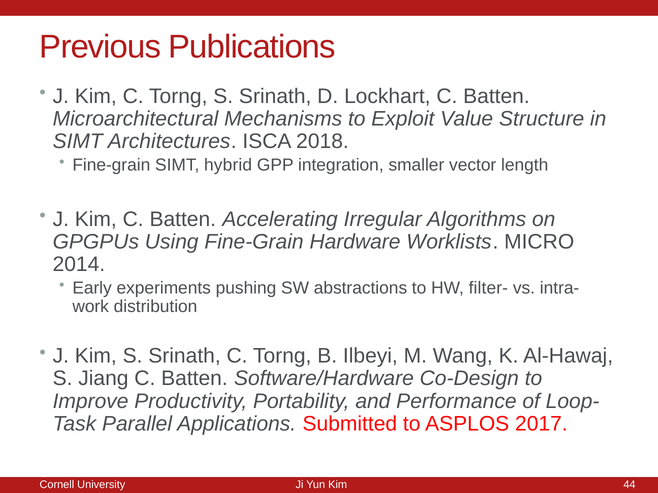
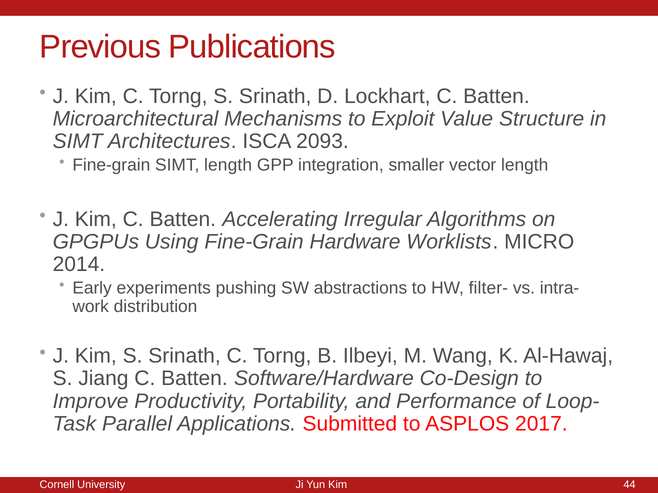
2018: 2018 -> 2093 (322, 142)
SIMT hybrid: hybrid -> length (228, 165)
